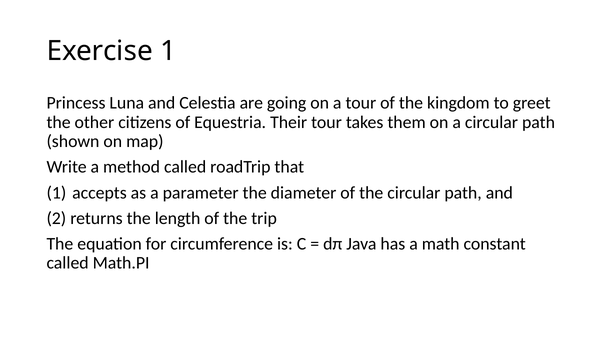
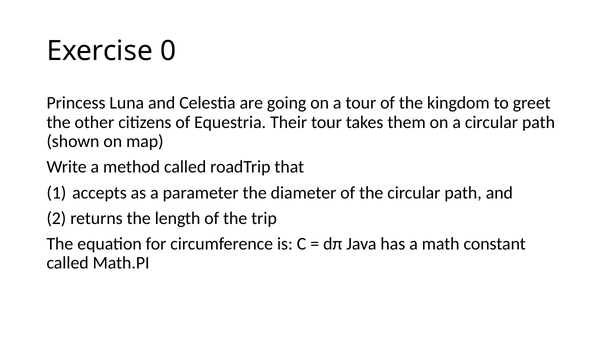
Exercise 1: 1 -> 0 (168, 51)
